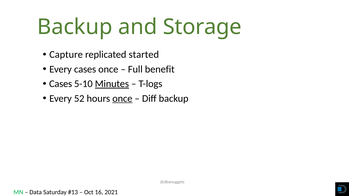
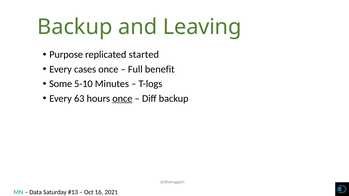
Storage: Storage -> Leaving (202, 27)
Capture: Capture -> Purpose (66, 55)
Cases: Cases -> Some (61, 84)
Minutes underline: present -> none (112, 84)
52: 52 -> 63 (79, 99)
